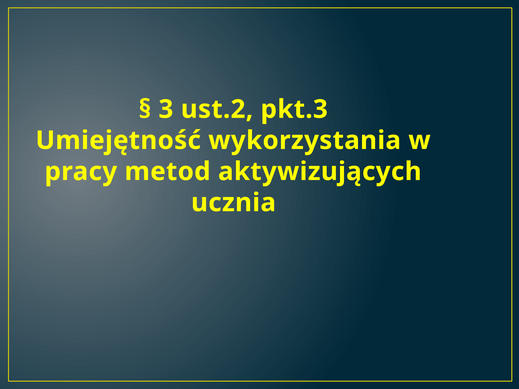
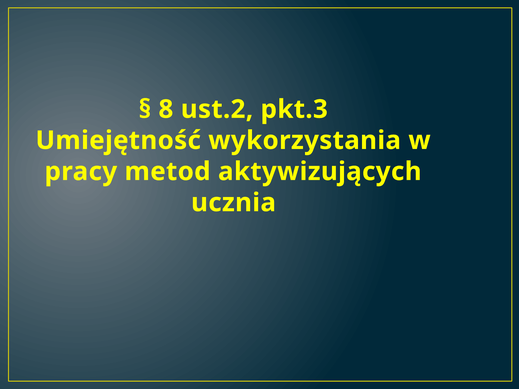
3: 3 -> 8 (166, 109)
